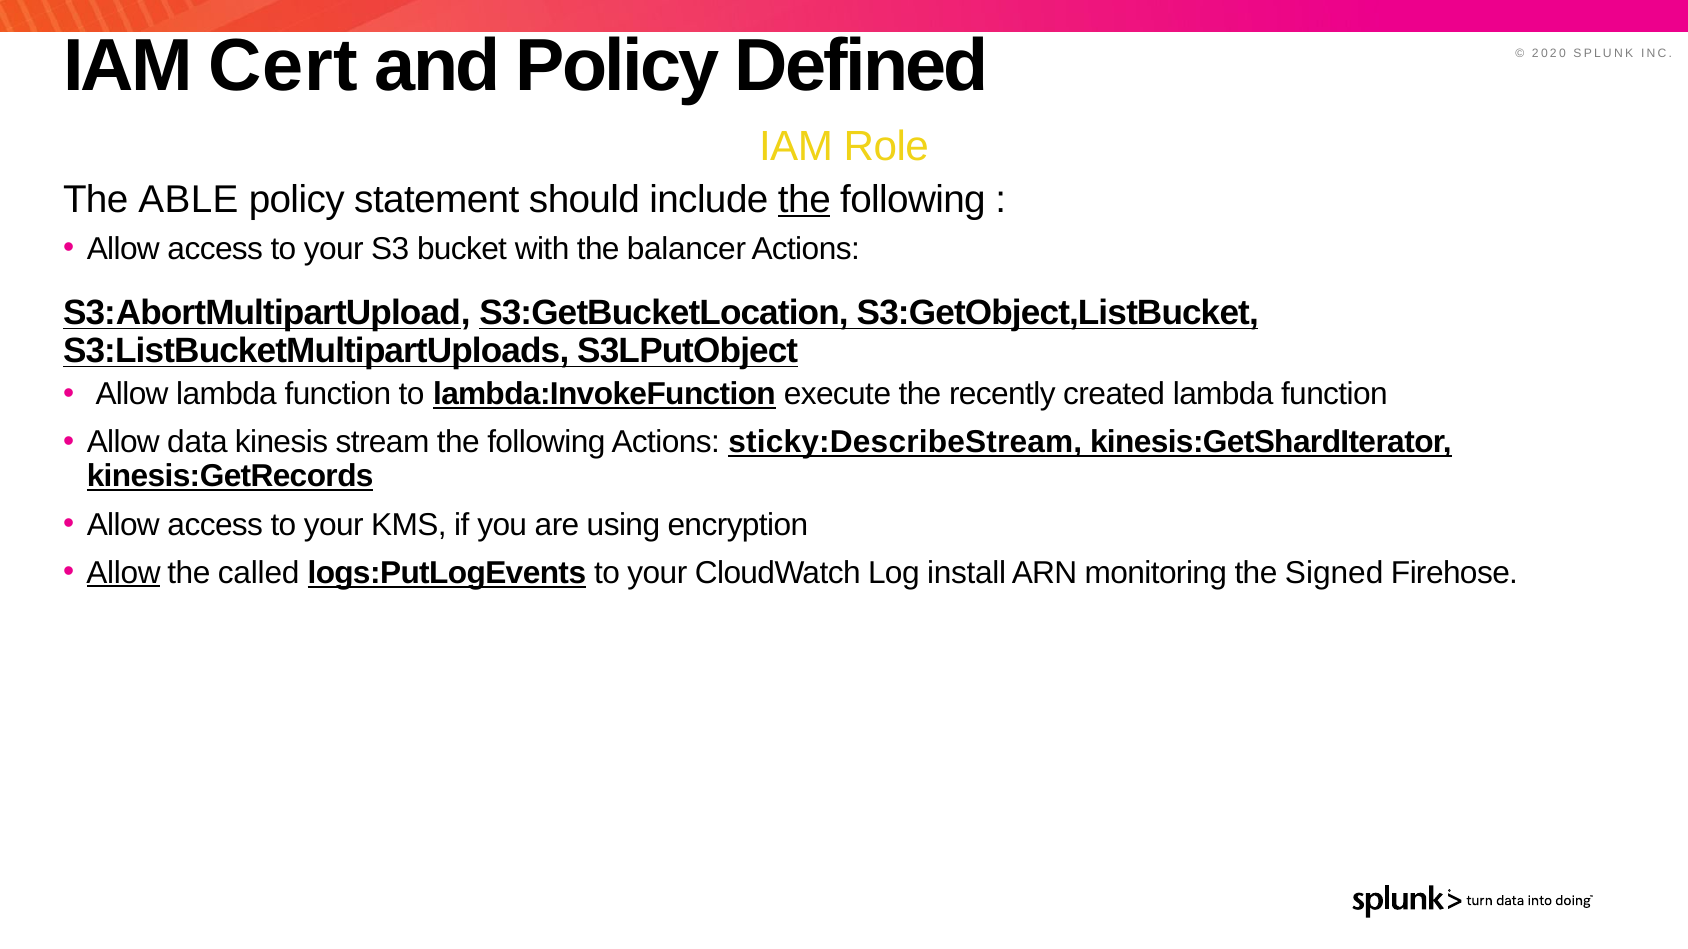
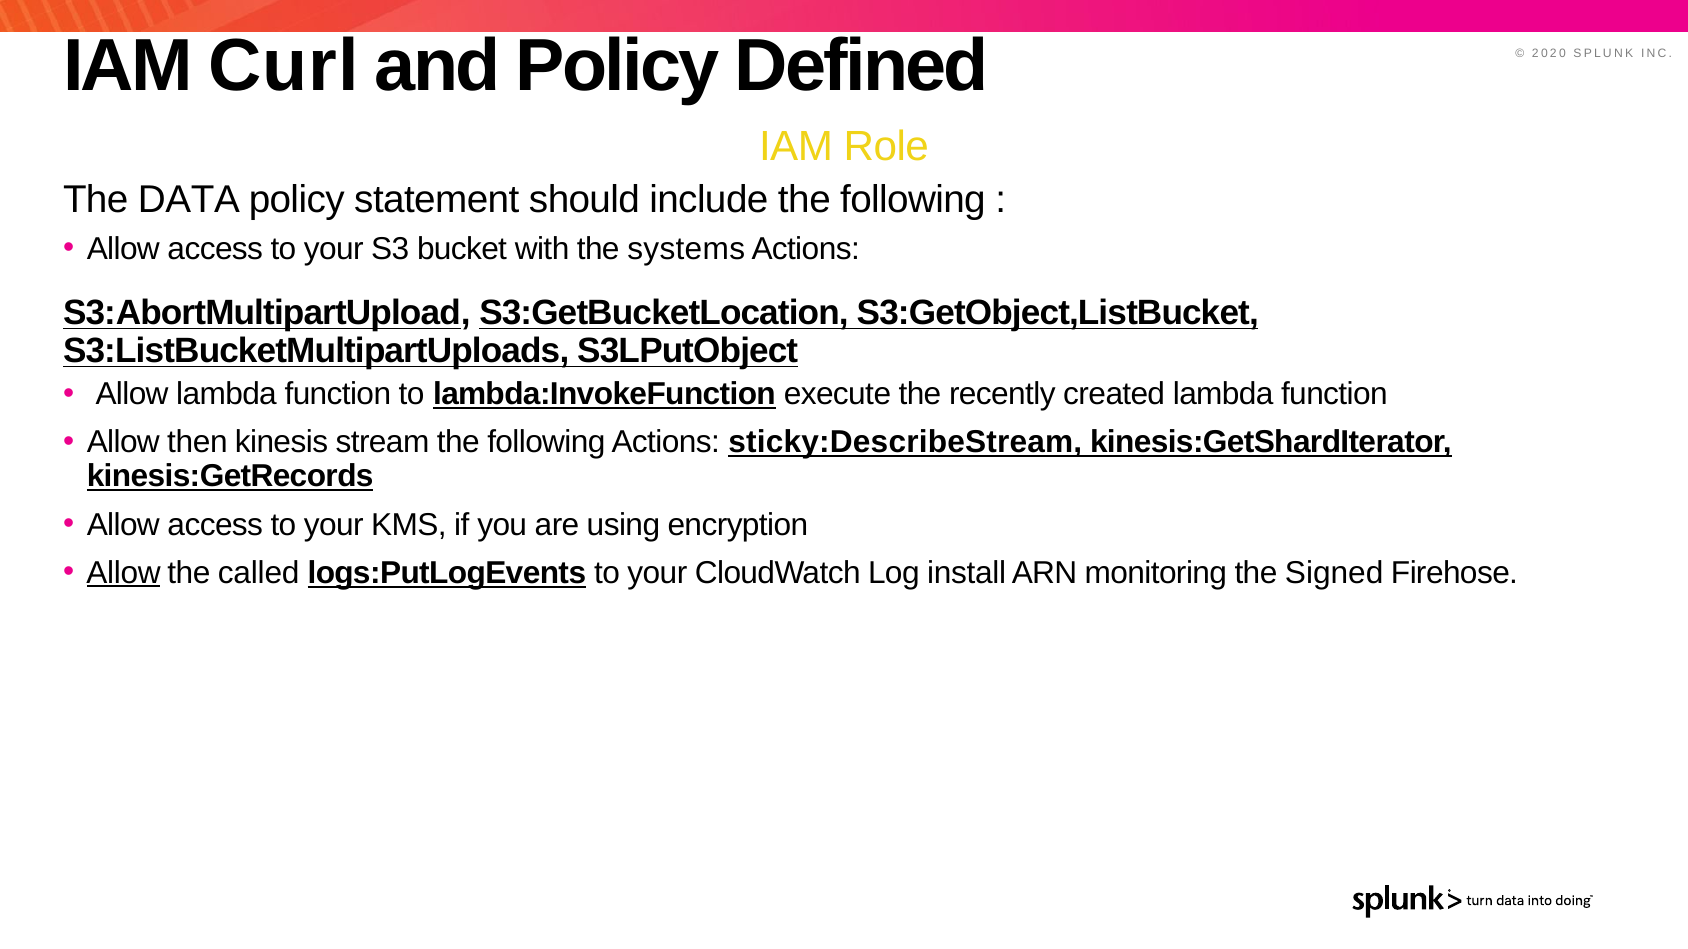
Cert: Cert -> Curl (284, 66)
ABLE: ABLE -> DATA (189, 200)
the underline: present -> none (804, 200)
balancer: balancer -> systems (686, 249)
data: data -> then (198, 442)
